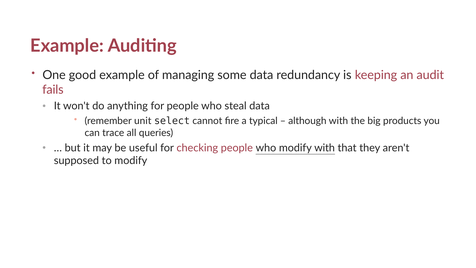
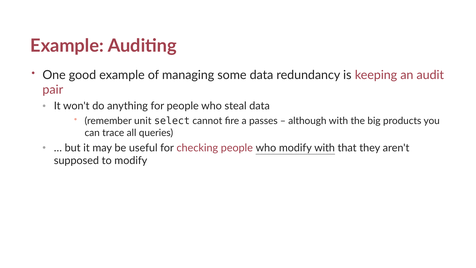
fails: fails -> pair (53, 90)
typical: typical -> passes (263, 121)
